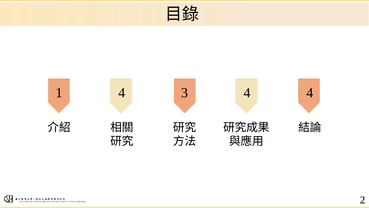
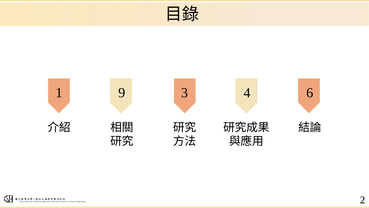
1 4: 4 -> 9 (122, 93)
4 4: 4 -> 6 (310, 93)
